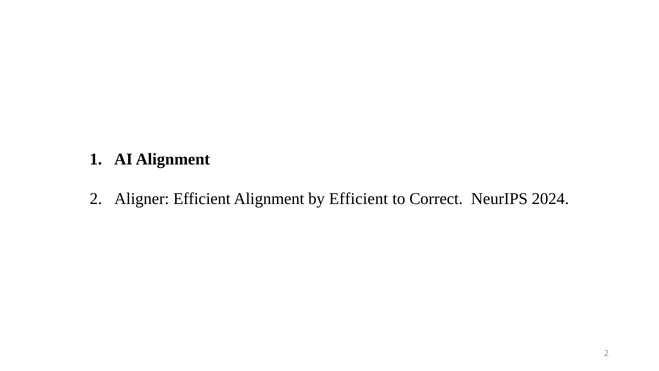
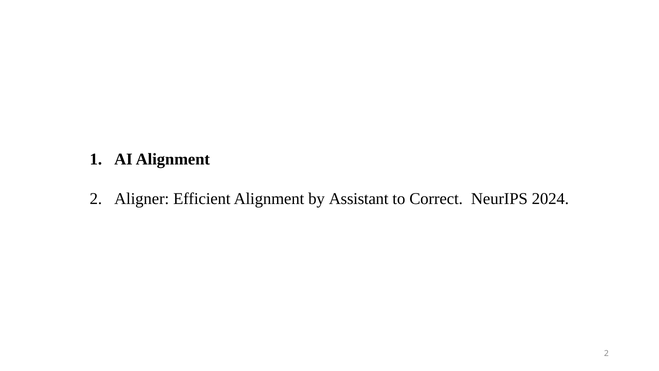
by Efficient: Efficient -> Assistant (359, 198)
